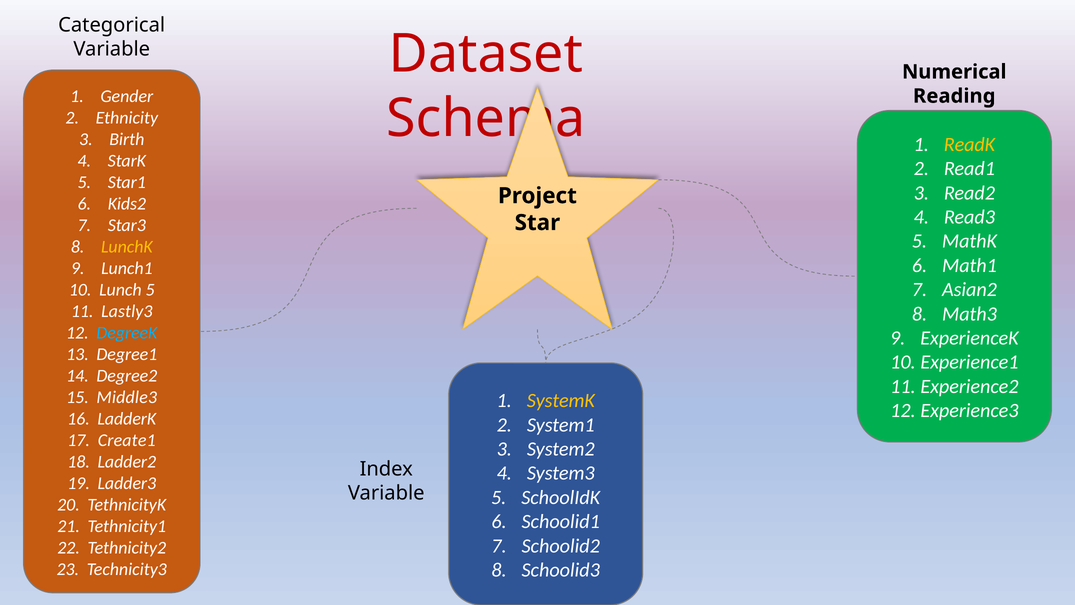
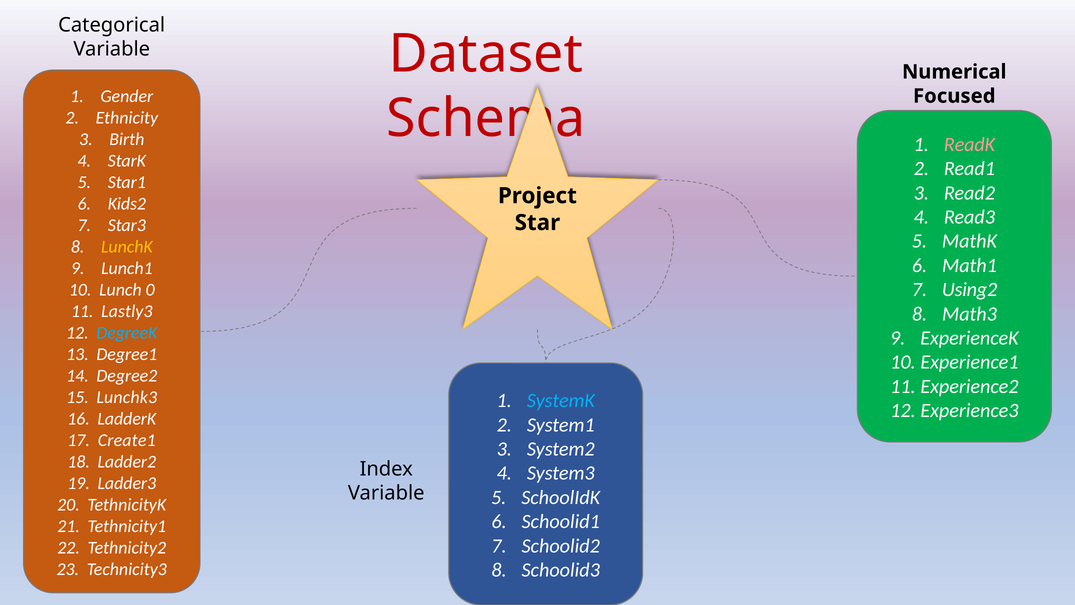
Reading: Reading -> Focused (954, 96)
ReadK colour: yellow -> pink (969, 144)
Asian2: Asian2 -> Using2 (970, 290)
Lunch 5: 5 -> 0 (150, 290)
Middle3: Middle3 -> Lunchk3 (127, 397)
SystemK colour: yellow -> light blue (561, 400)
